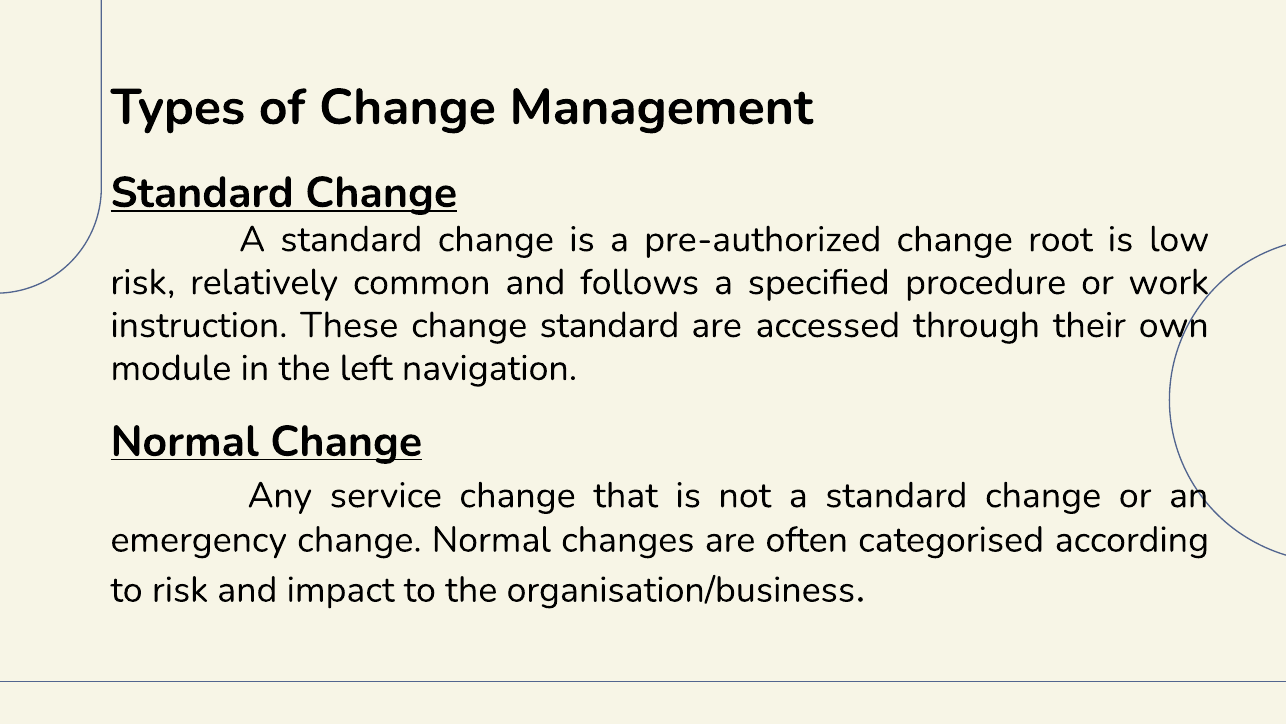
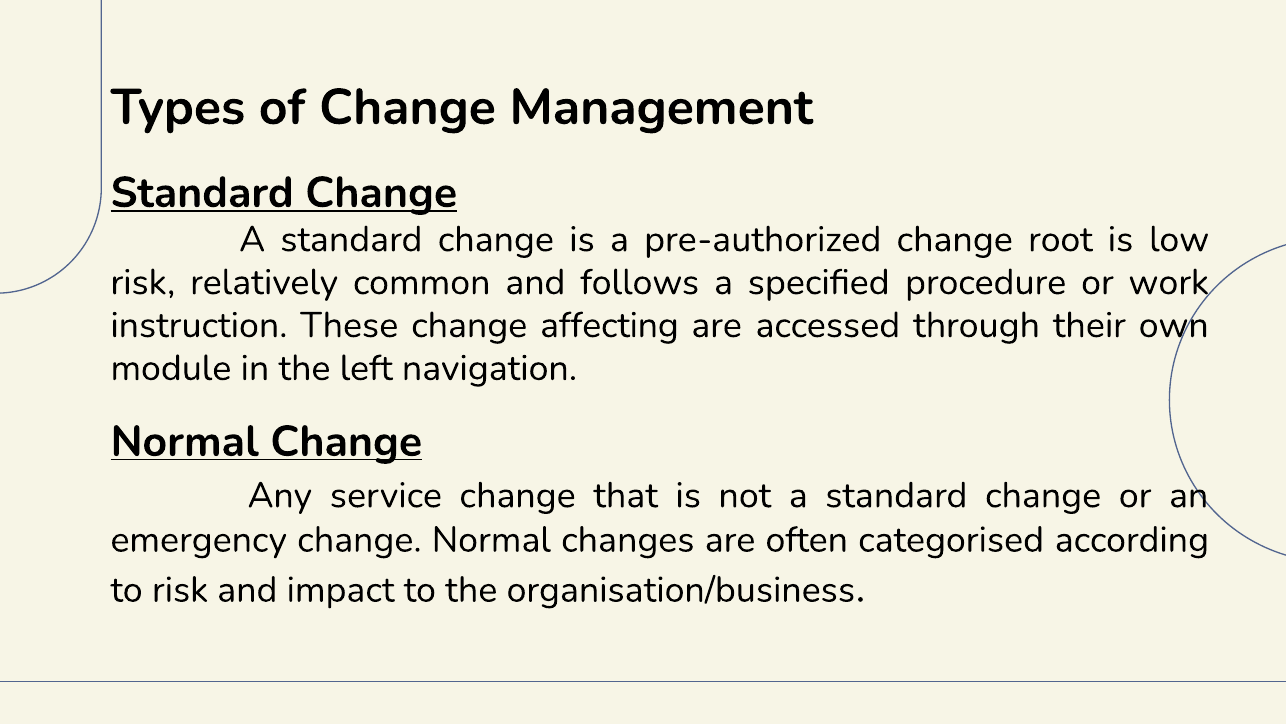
change standard: standard -> affecting (609, 325)
